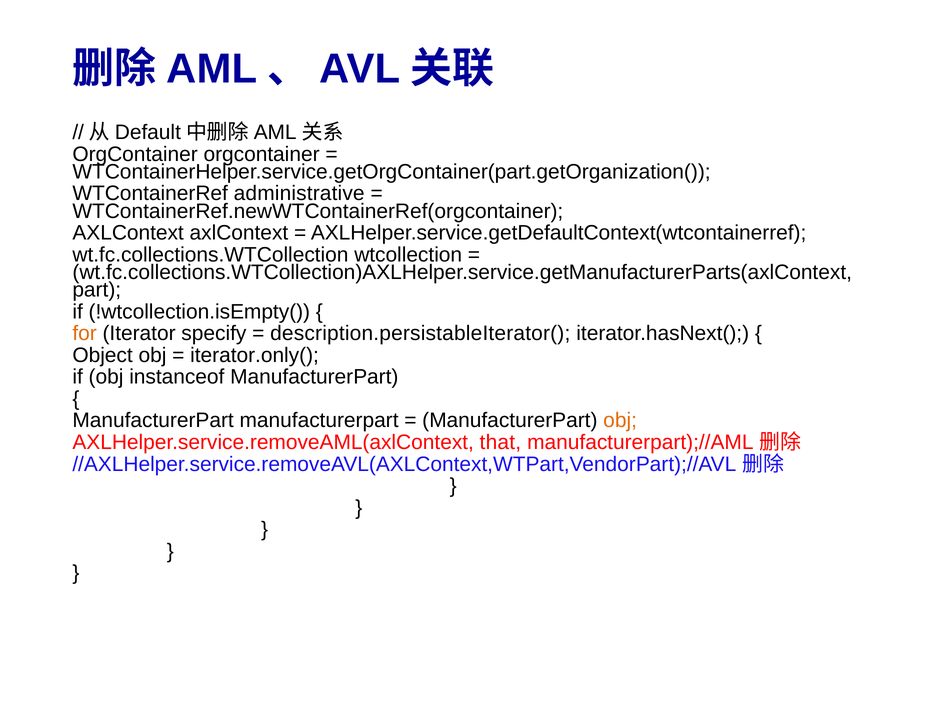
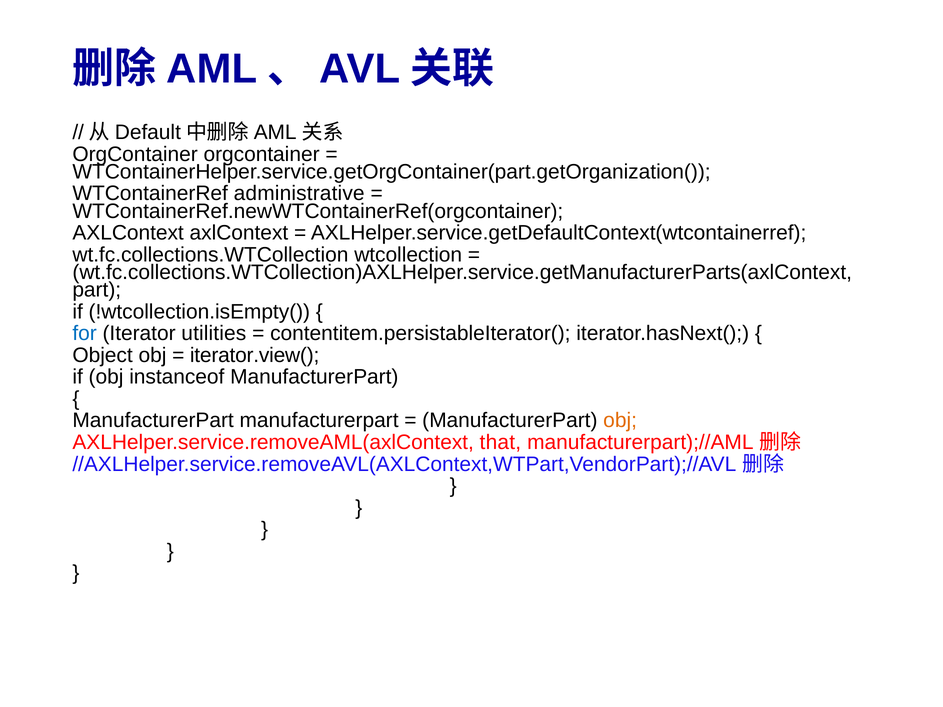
for colour: orange -> blue (85, 334)
specify: specify -> utilities (214, 334)
description.persistableIterator(: description.persistableIterator( -> contentitem.persistableIterator( (420, 334)
iterator.only(: iterator.only( -> iterator.view( (255, 355)
